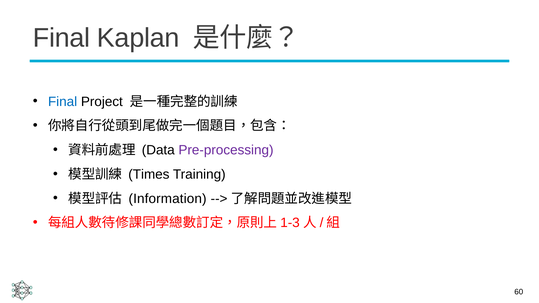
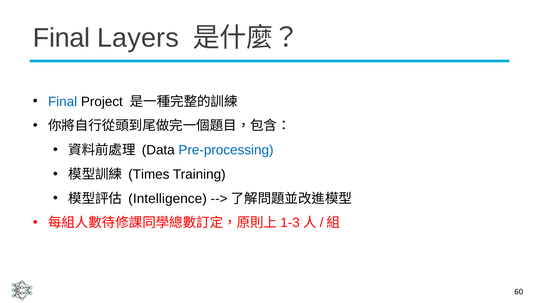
Kaplan: Kaplan -> Layers (138, 38)
Pre-processing colour: purple -> blue (226, 150)
Information: Information -> Intelligence (168, 199)
